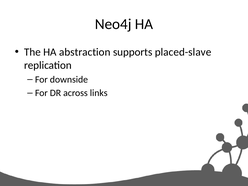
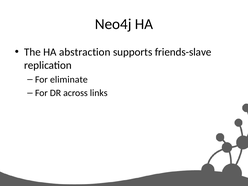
placed-slave: placed-slave -> friends-slave (183, 52)
downside: downside -> eliminate (69, 79)
